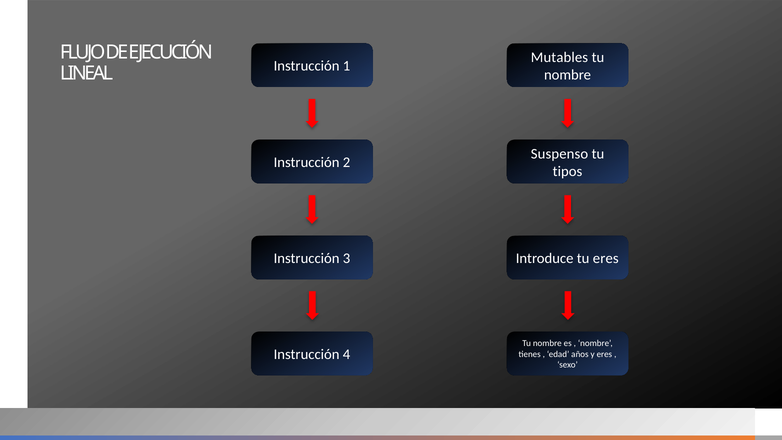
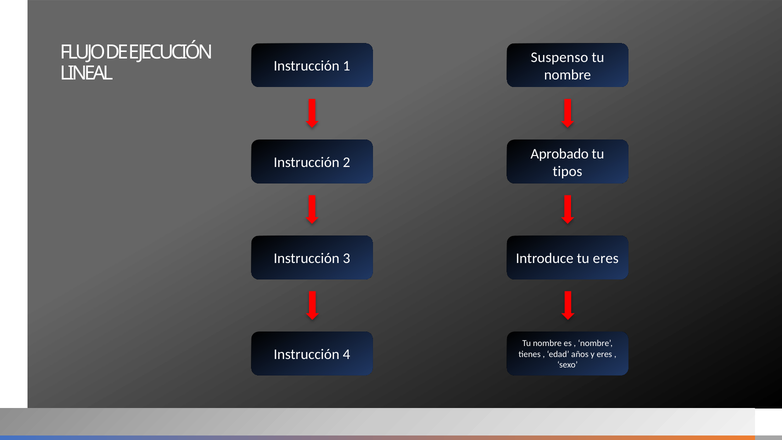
Mutables: Mutables -> Suspenso (559, 57)
Suspenso: Suspenso -> Aprobado (560, 154)
